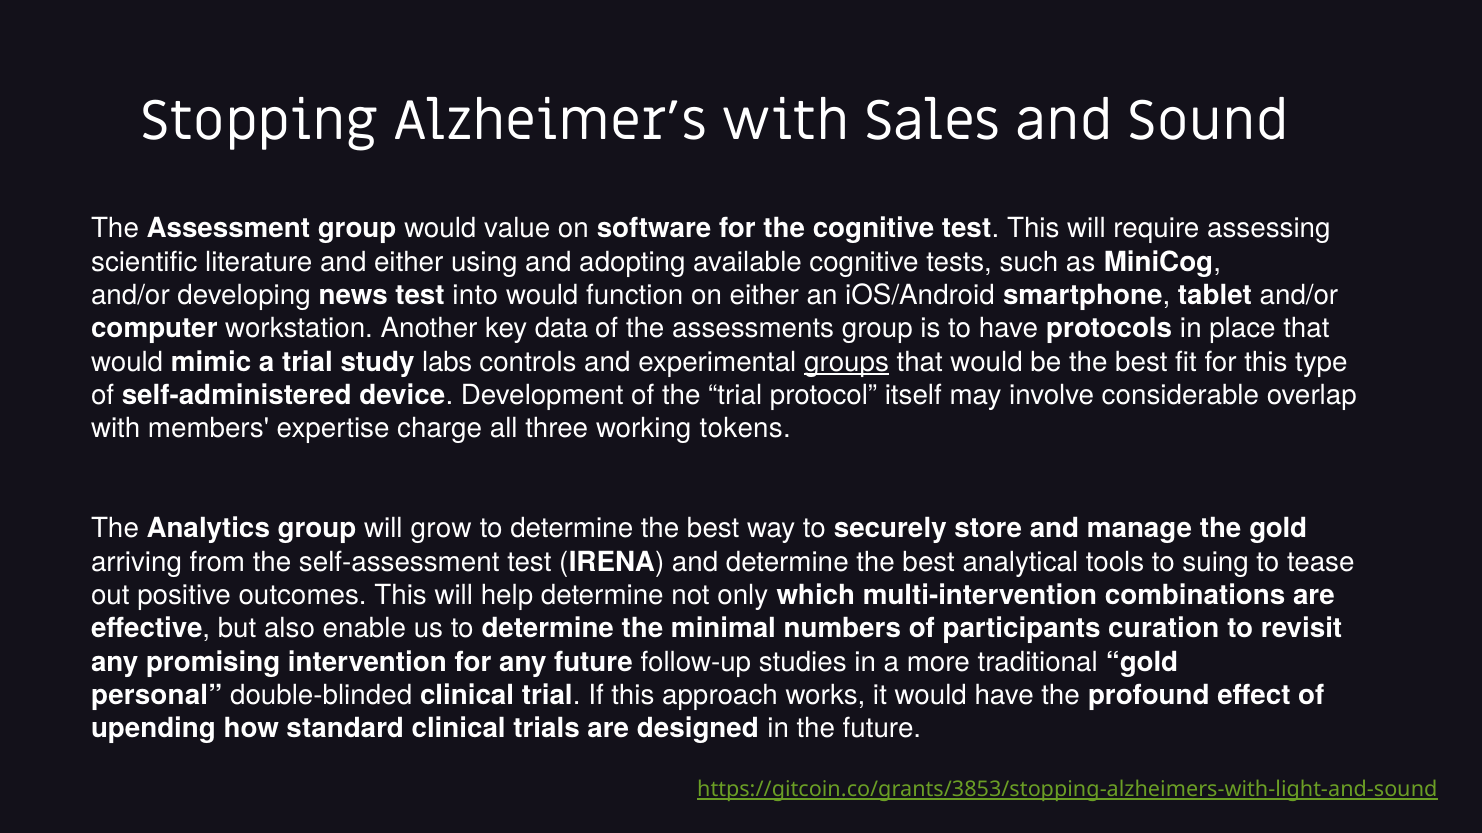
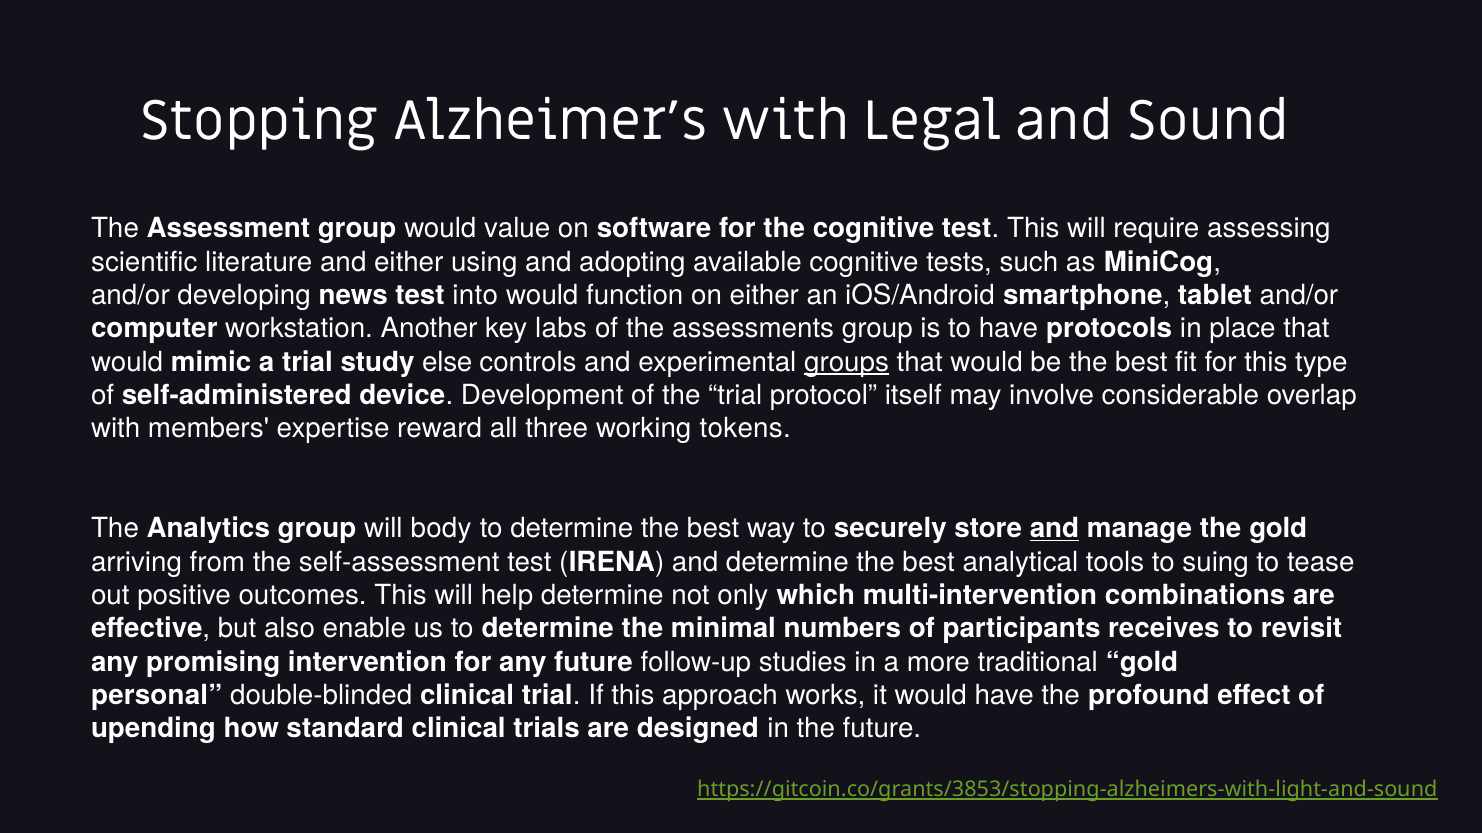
Sales: Sales -> Legal (933, 121)
data: data -> labs (561, 329)
labs: labs -> else (447, 362)
charge: charge -> reward (440, 429)
grow: grow -> body (441, 529)
and underline: none -> present (1054, 529)
curation: curation -> receives (1164, 629)
